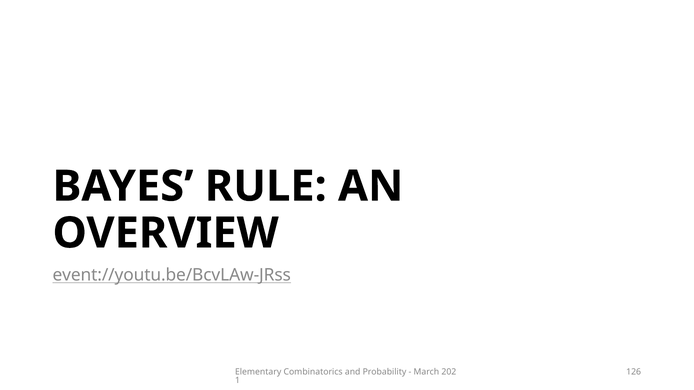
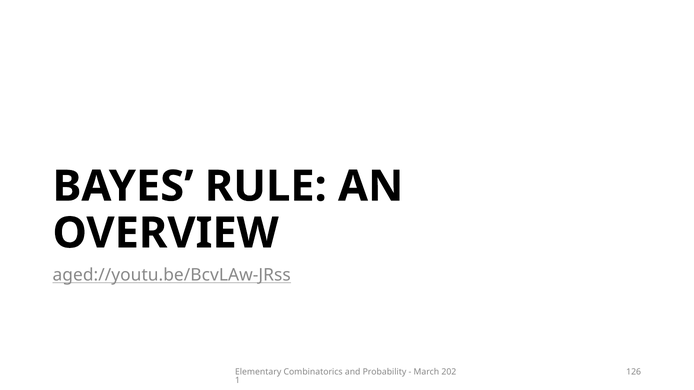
event://youtu.be/BcvLAw-JRss: event://youtu.be/BcvLAw-JRss -> aged://youtu.be/BcvLAw-JRss (172, 275)
